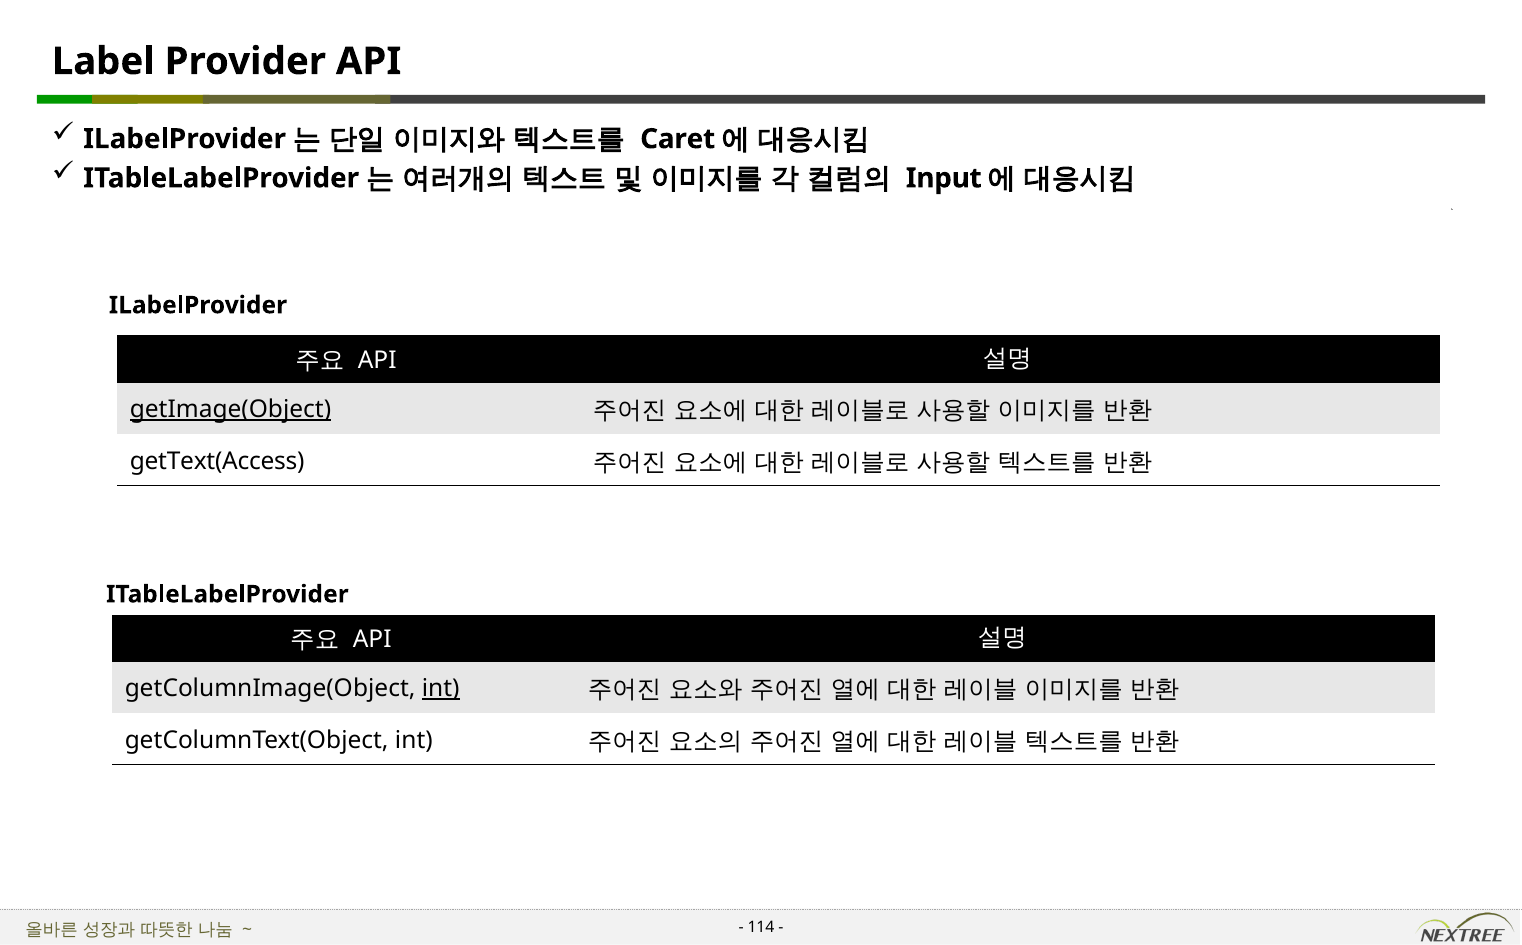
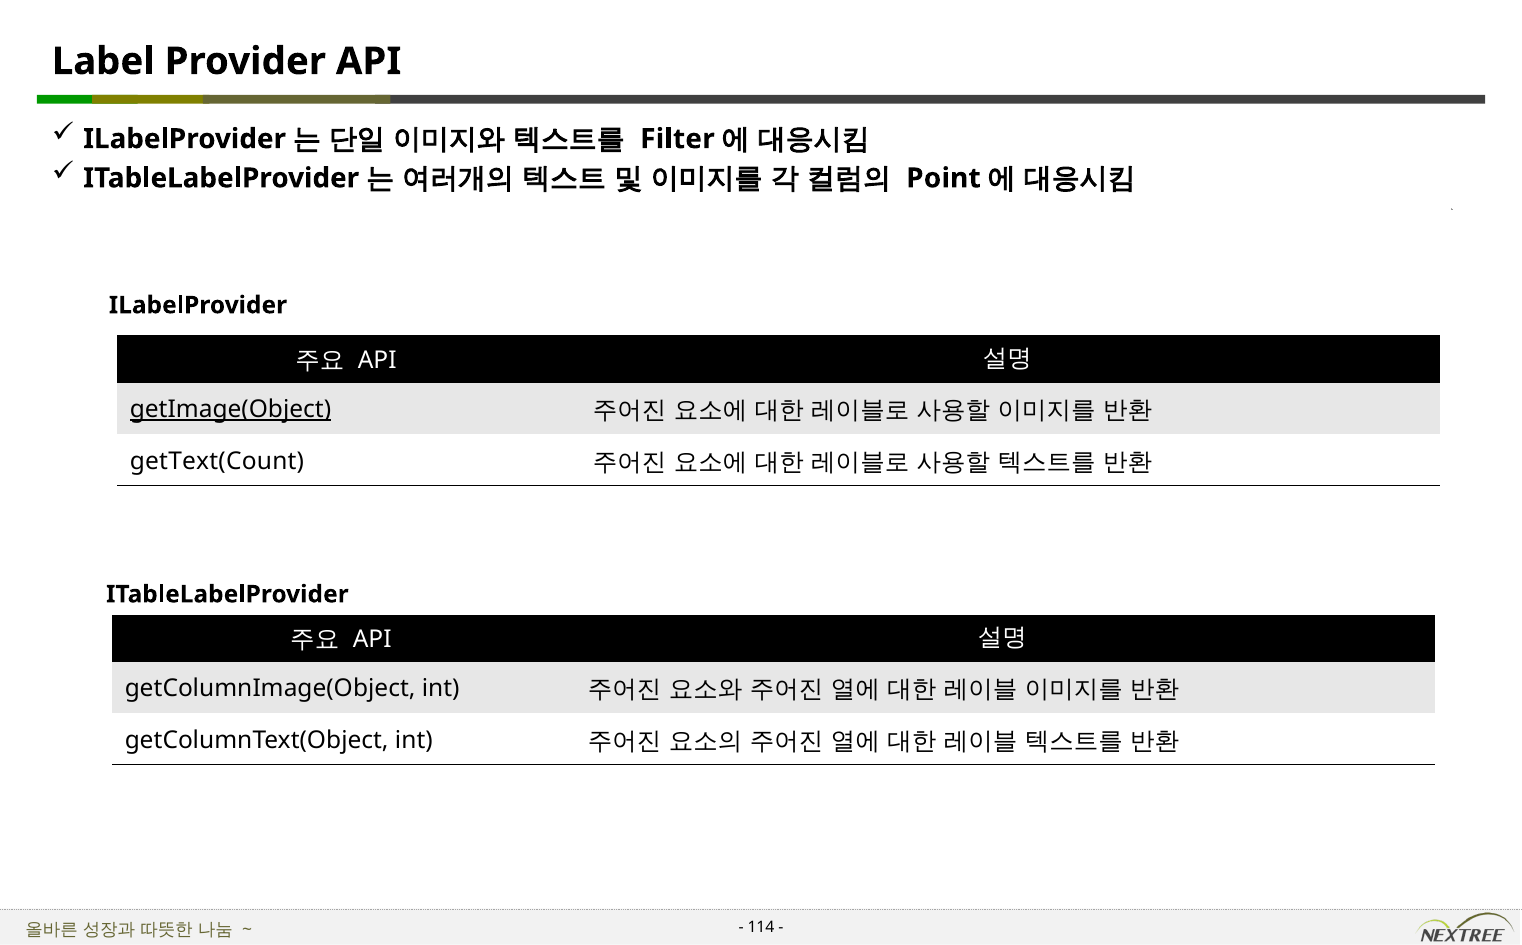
Caret: Caret -> Filter (677, 139)
Input: Input -> Point (943, 178)
getText(Access: getText(Access -> getText(Count (217, 461)
int underline: present -> none (441, 688)
